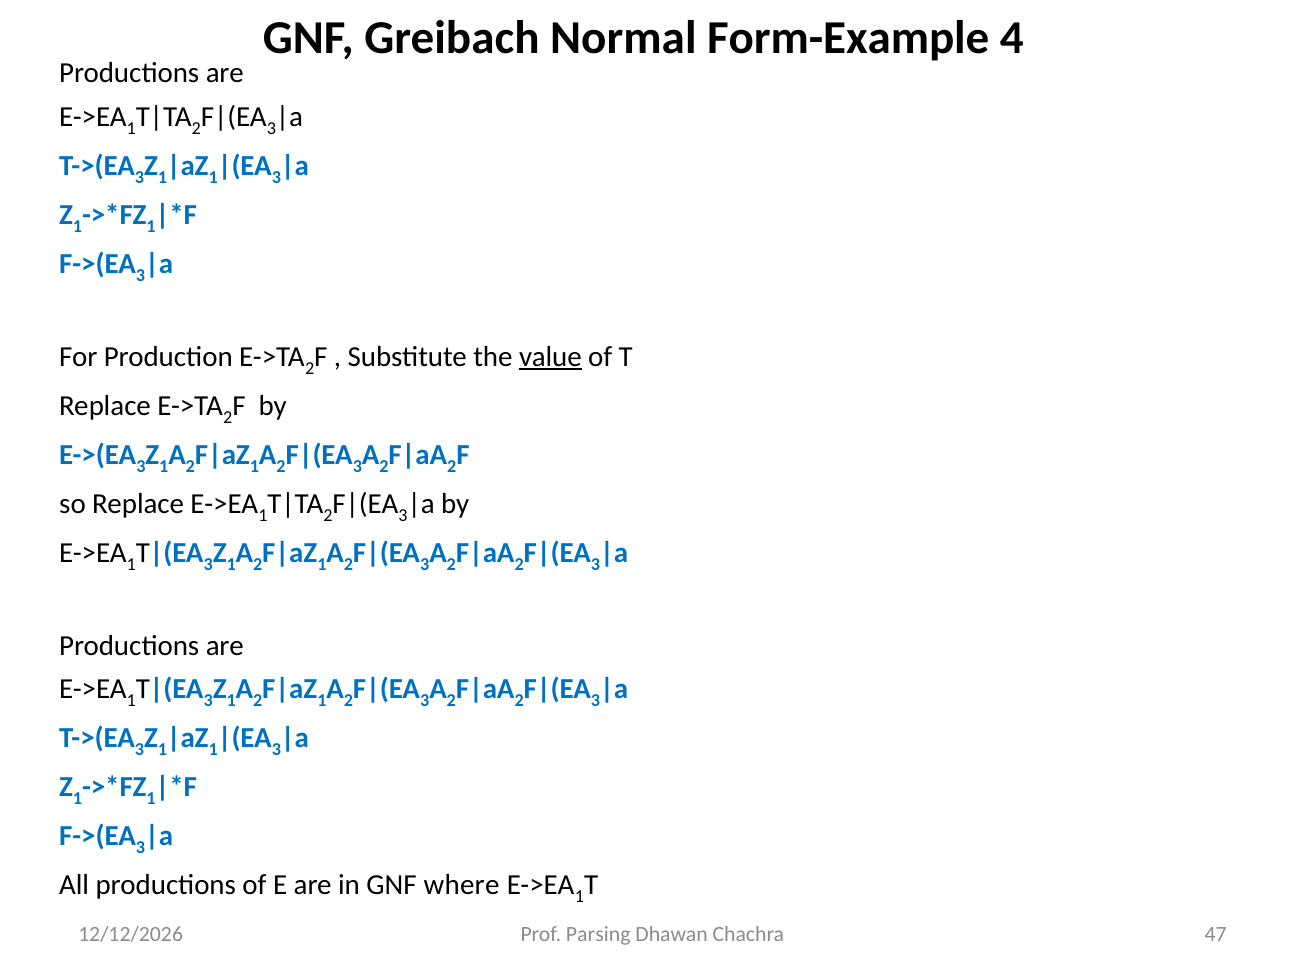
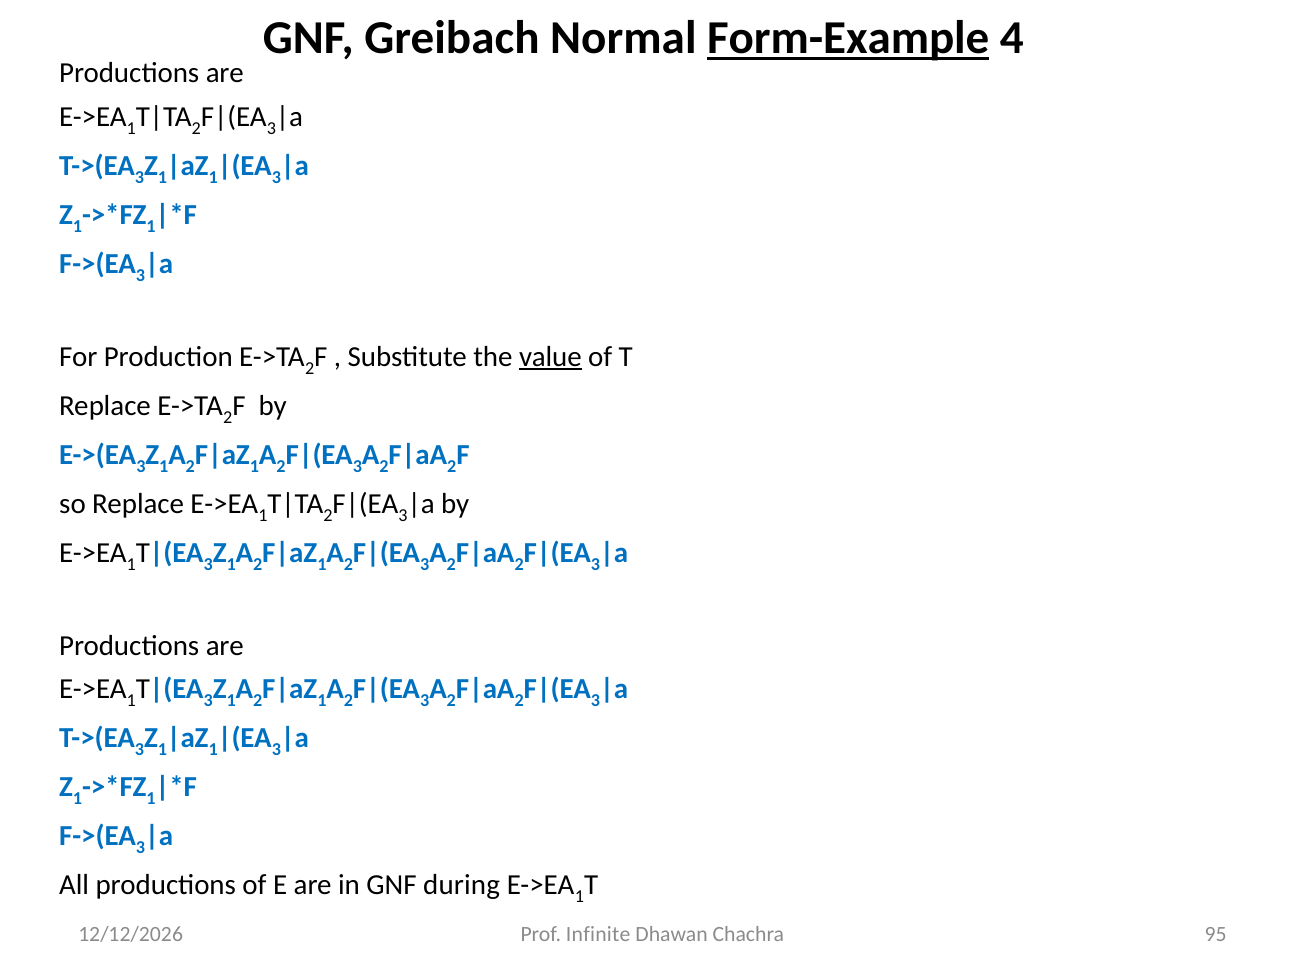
Form-Example underline: none -> present (848, 38)
where: where -> during (462, 885)
Parsing: Parsing -> Infinite (598, 934)
47: 47 -> 95 (1216, 934)
